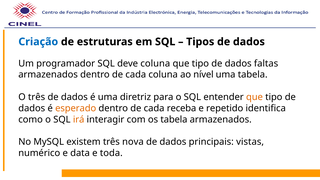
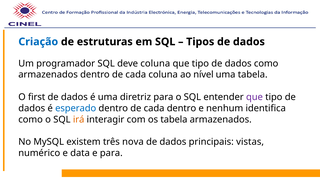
dados faltas: faltas -> como (266, 63)
O três: três -> first (37, 97)
que colour: orange -> purple (254, 97)
esperado colour: orange -> blue (76, 108)
cada receba: receba -> dentro (181, 108)
repetido: repetido -> nenhum (225, 108)
e toda: toda -> para (111, 153)
